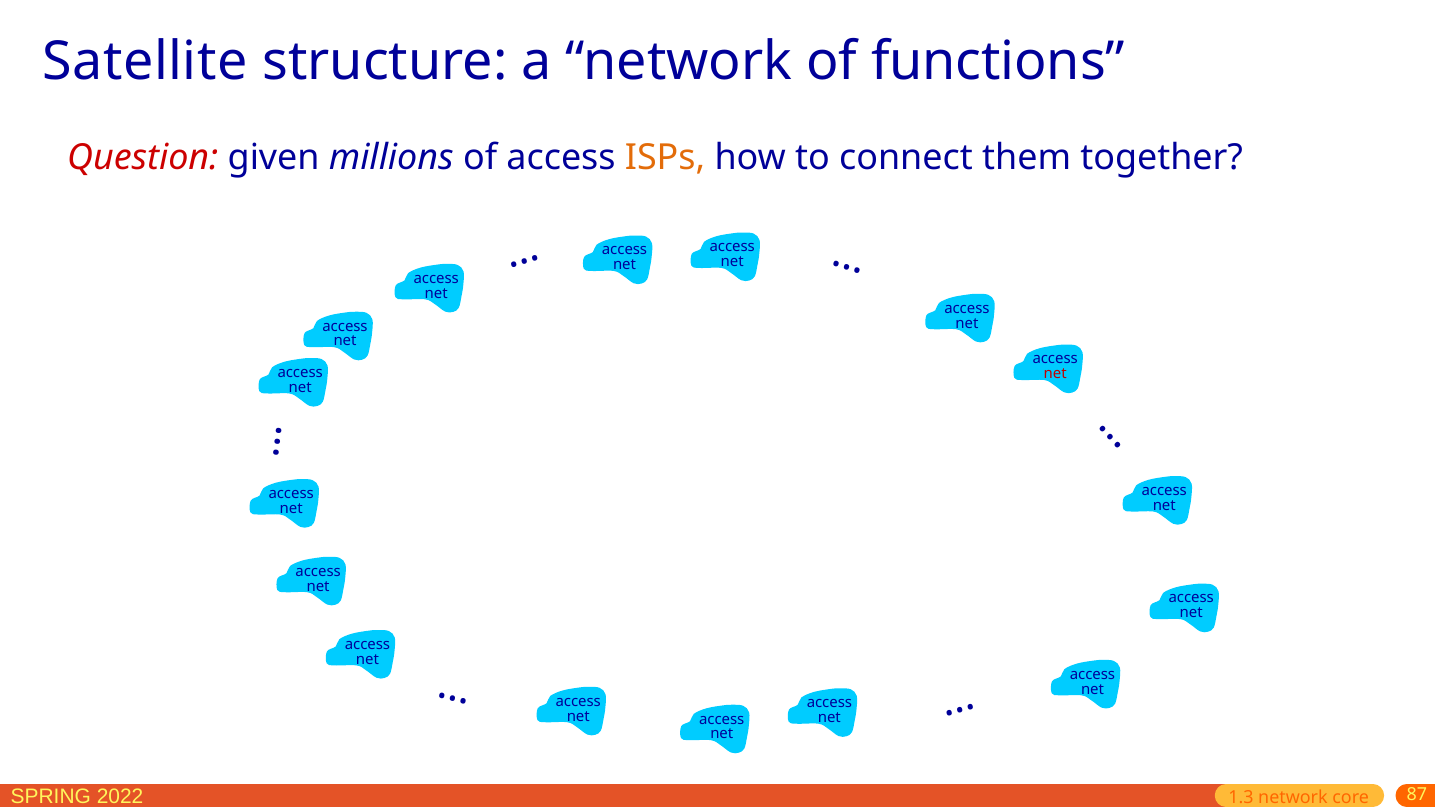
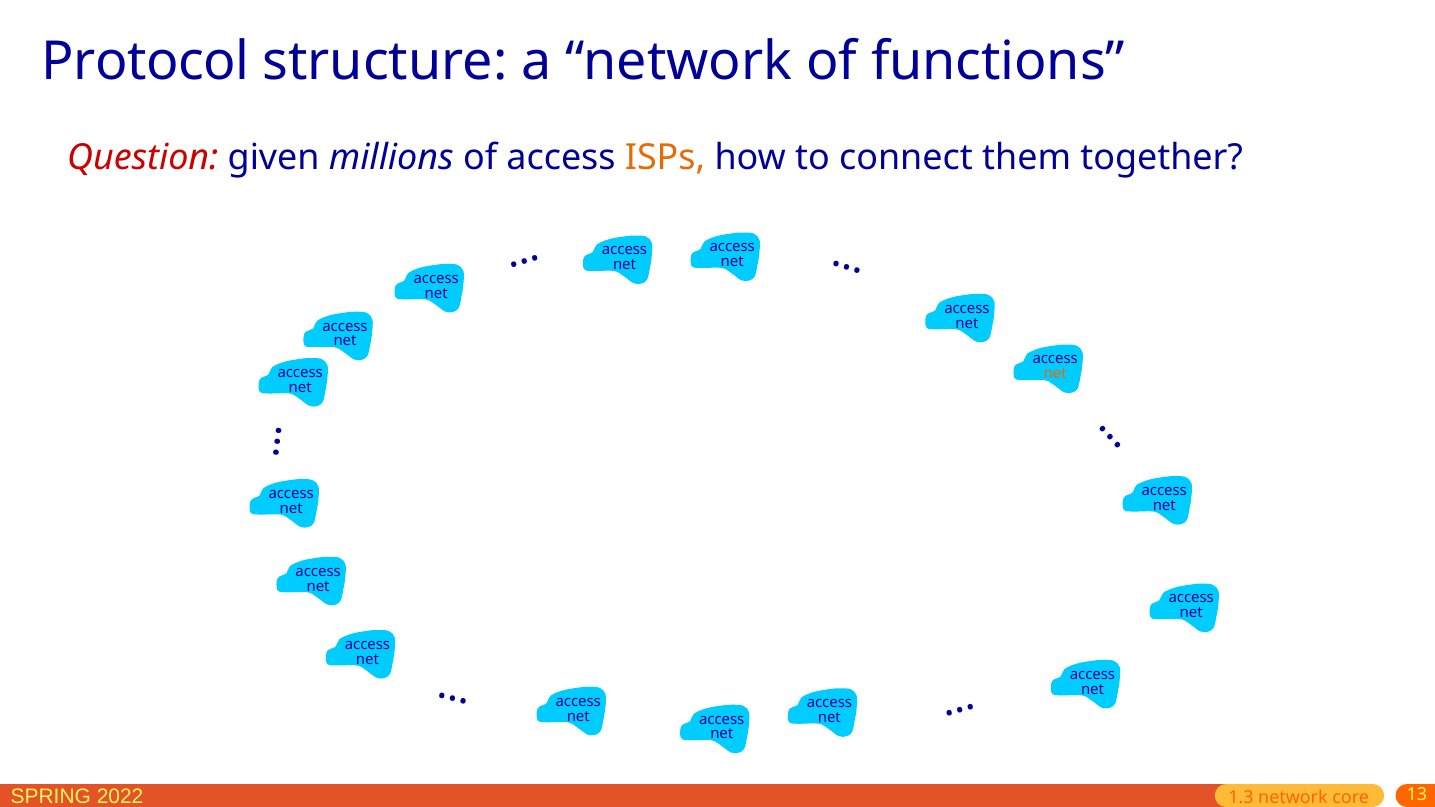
Satellite: Satellite -> Protocol (146, 61)
net colour: red -> orange (1055, 374)
87: 87 -> 13 (1417, 794)
